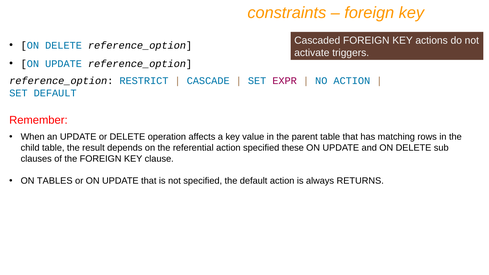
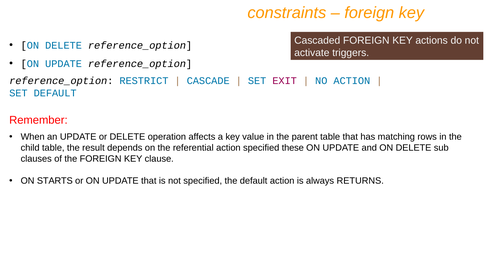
EXPR: EXPR -> EXIT (285, 81)
TABLES: TABLES -> STARTS (55, 181)
